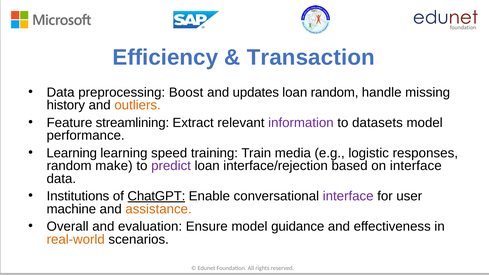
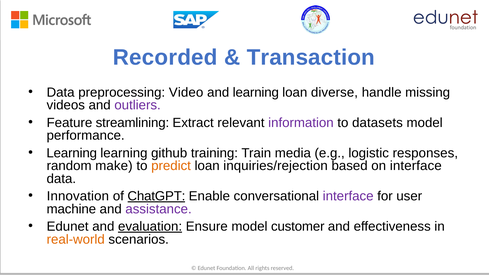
Efficiency: Efficiency -> Recorded (165, 58)
Boost: Boost -> Video (186, 92)
and updates: updates -> learning (256, 92)
loan random: random -> diverse (334, 92)
history: history -> videos (66, 105)
outliers colour: orange -> purple (138, 105)
speed: speed -> github (169, 153)
predict colour: purple -> orange (171, 166)
interface/rejection: interface/rejection -> inquiries/rejection (276, 166)
Institutions: Institutions -> Innovation (78, 196)
assistance colour: orange -> purple (159, 209)
Overall: Overall -> Edunet (68, 226)
evaluation underline: none -> present (150, 226)
guidance: guidance -> customer (298, 226)
